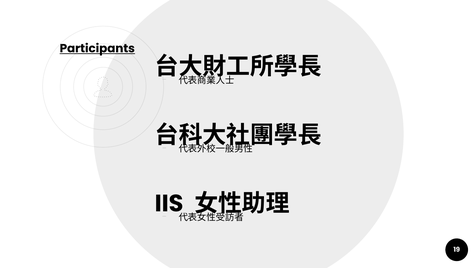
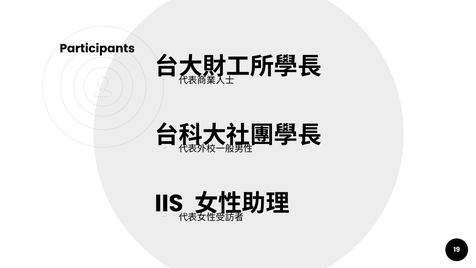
Participants underline: present -> none (97, 48)
